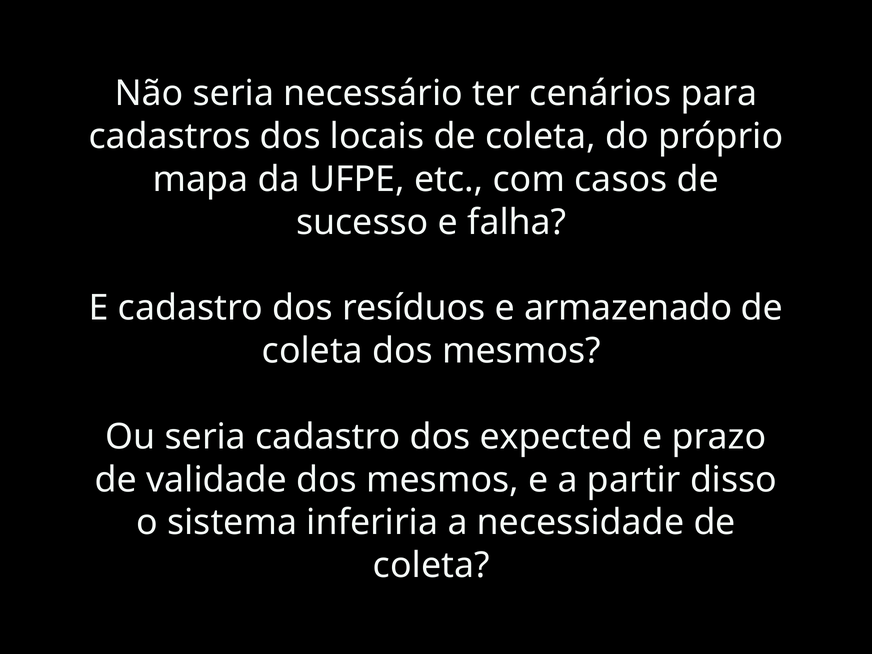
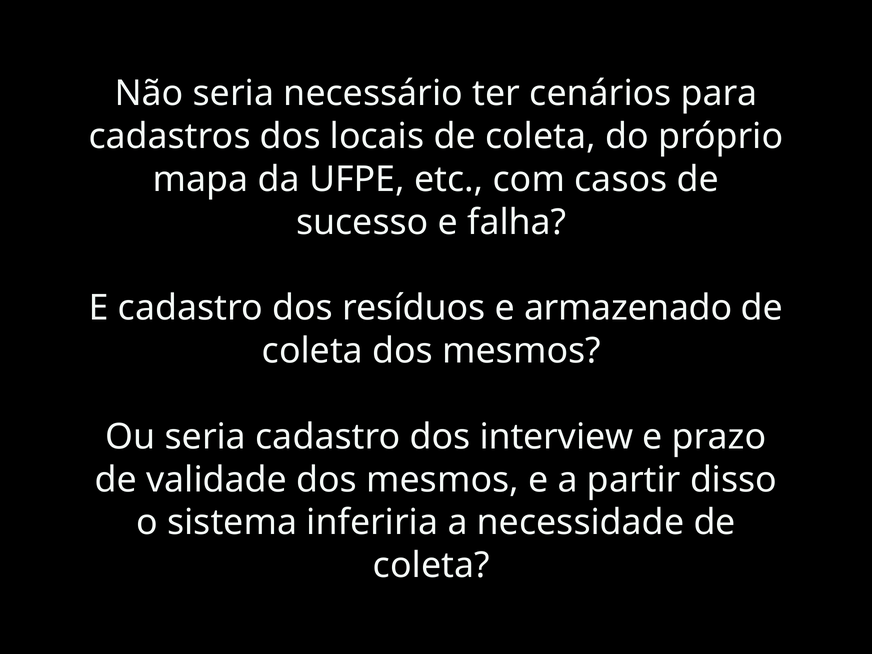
expected: expected -> interview (556, 437)
